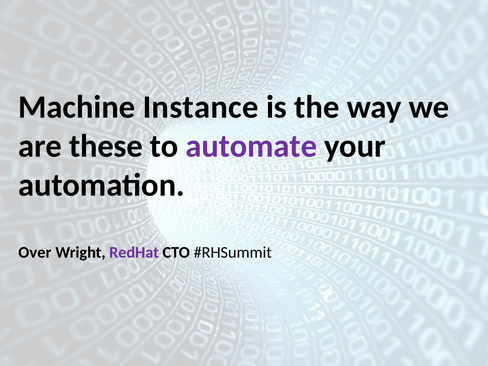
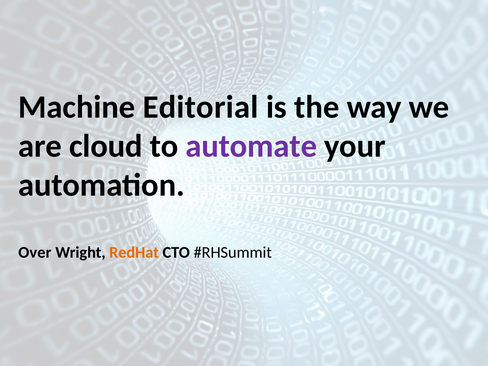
Instance: Instance -> Editorial (201, 107)
these: these -> cloud (106, 146)
RedHat colour: purple -> orange (134, 252)
